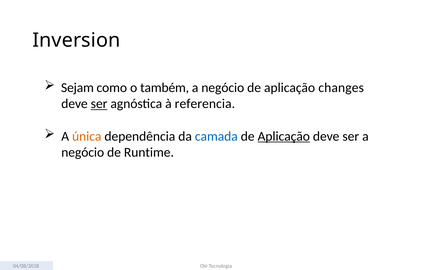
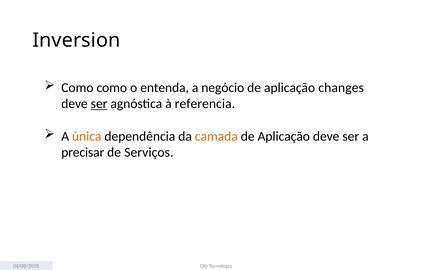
Sejam: Sejam -> Como (77, 88)
também: também -> entenda (165, 88)
camada colour: blue -> orange (216, 136)
Aplicação underline: present -> none (284, 136)
negócio: negócio -> precisar (83, 152)
Runtime: Runtime -> Serviços (149, 152)
